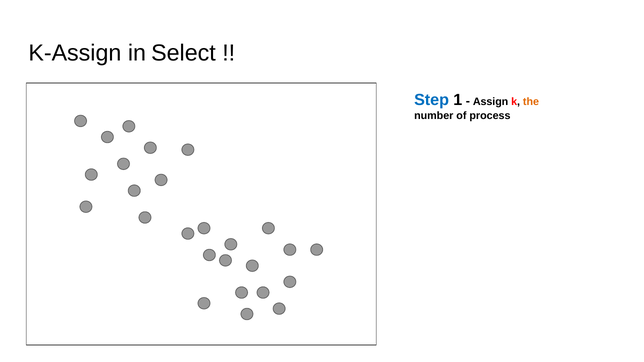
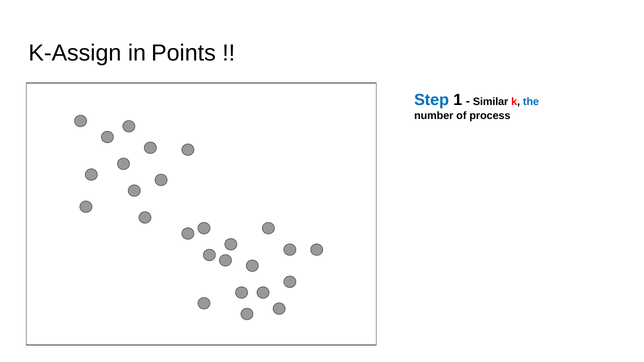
Select: Select -> Points (183, 53)
Assign: Assign -> Similar (491, 102)
the colour: orange -> blue (531, 102)
